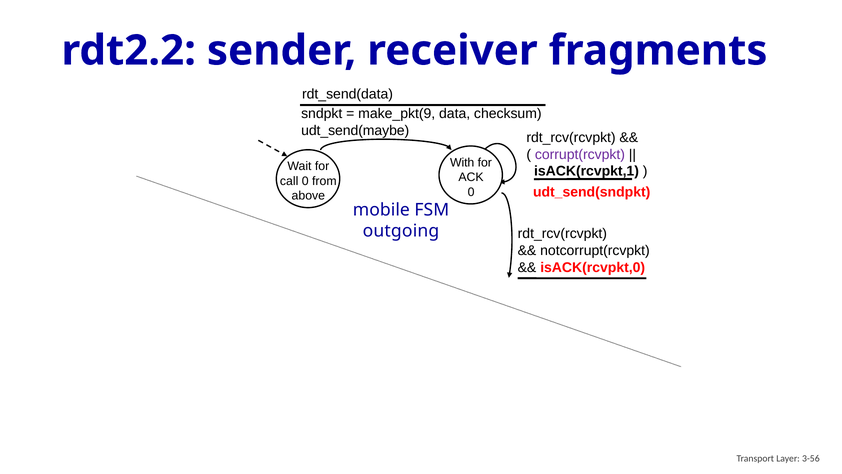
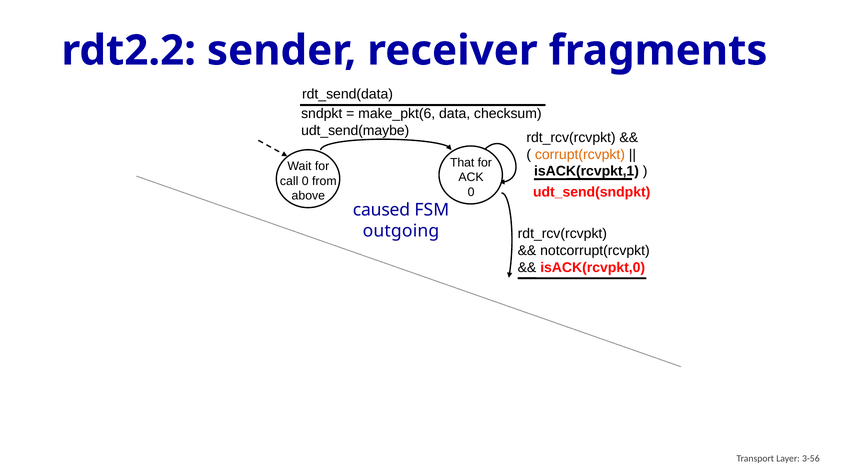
make_pkt(9: make_pkt(9 -> make_pkt(6 (397, 114)
corrupt(rcvpkt colour: purple -> orange (580, 154)
With: With -> That (462, 162)
mobile: mobile -> caused (381, 210)
